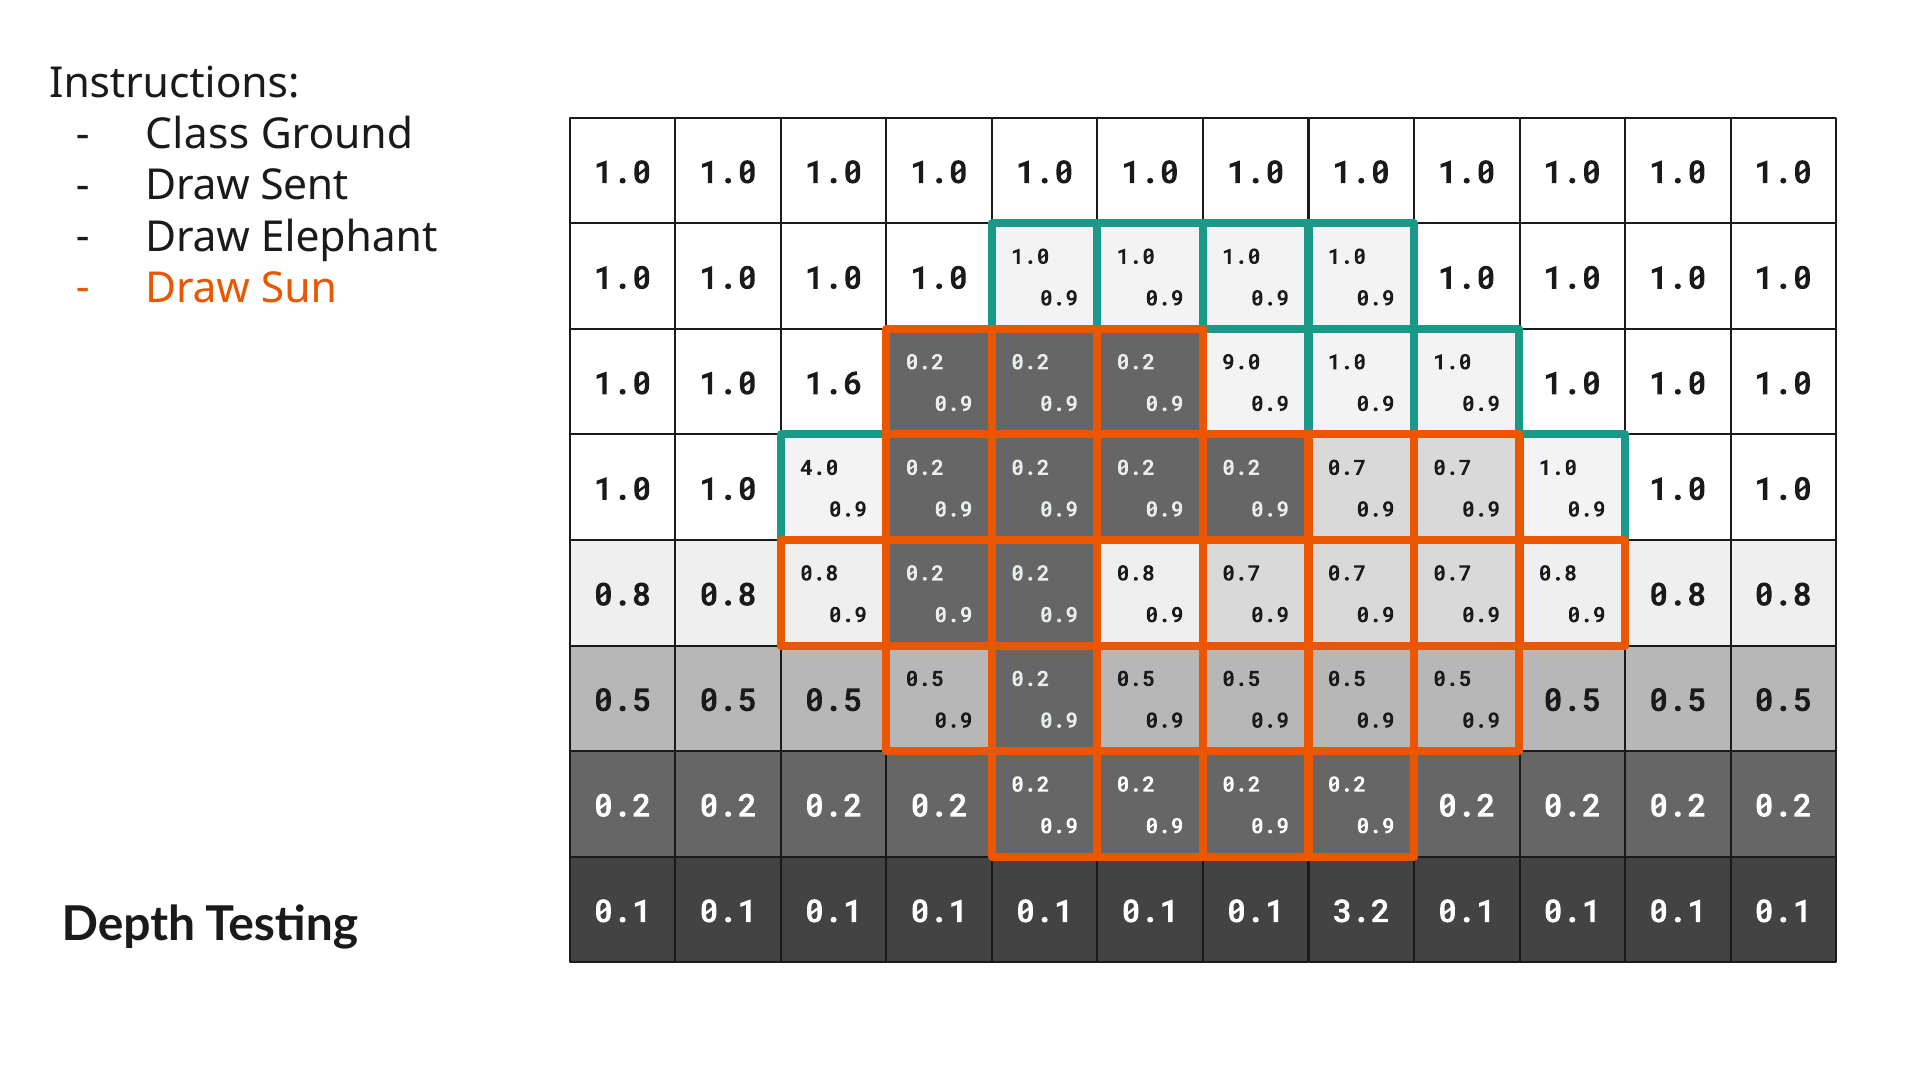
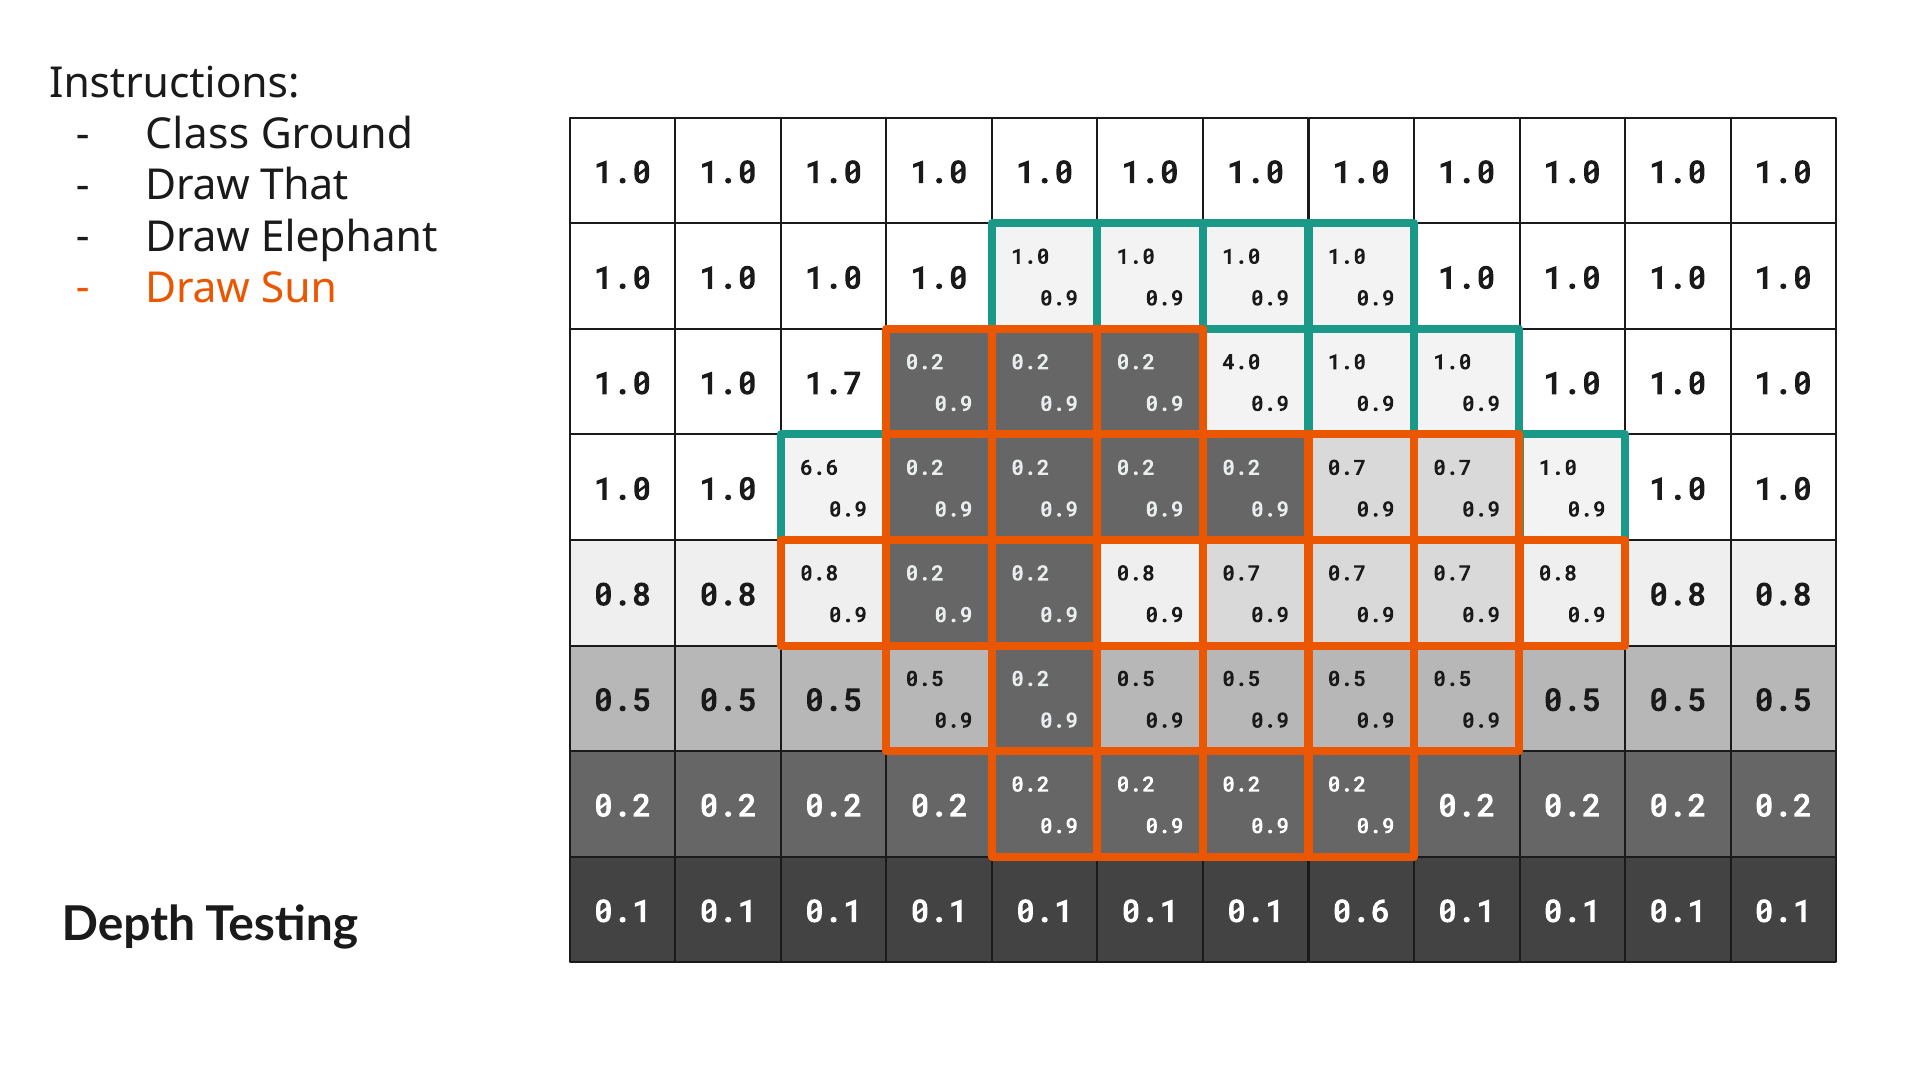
Sent: Sent -> That (304, 186)
9.0: 9.0 -> 4.0 (1241, 362)
1.6: 1.6 -> 1.7 (834, 384)
4.0: 4.0 -> 6.6 (819, 468)
3.2: 3.2 -> 0.6 (1361, 911)
